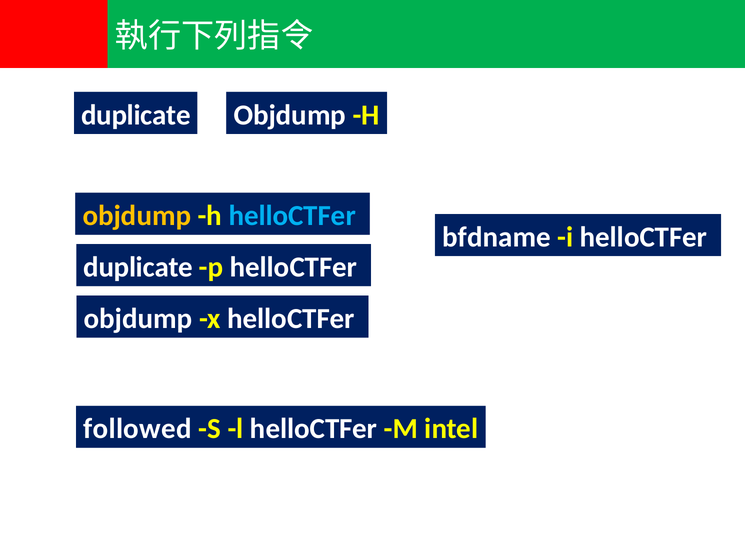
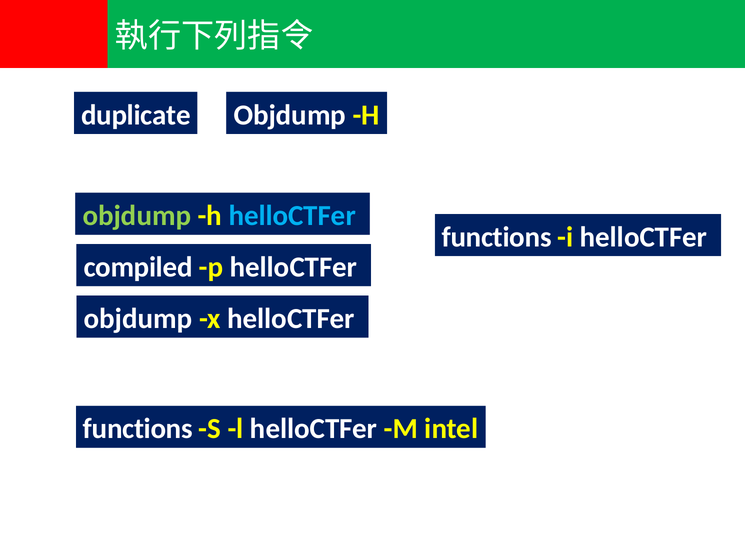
objdump colour: yellow -> light green (137, 216)
bfdname: bfdname -> functions (497, 237)
duplicate: duplicate -> compiled (138, 267)
followed: followed -> functions (138, 429)
